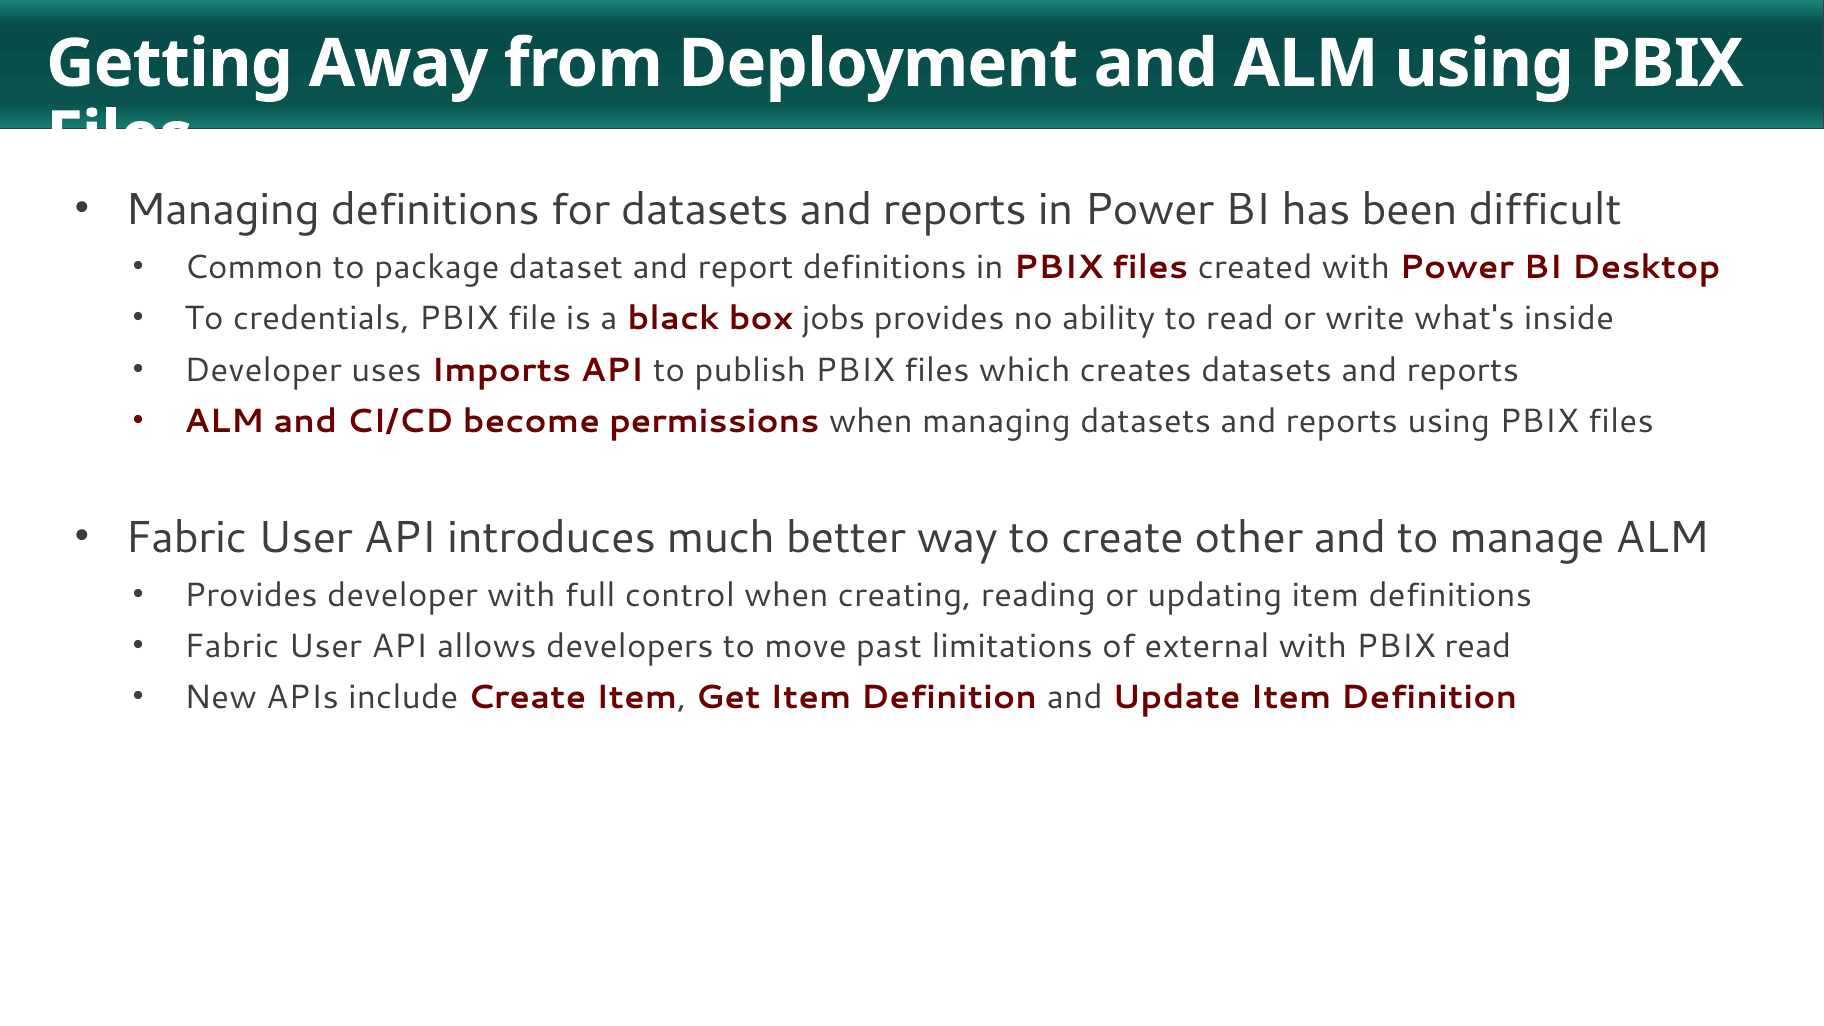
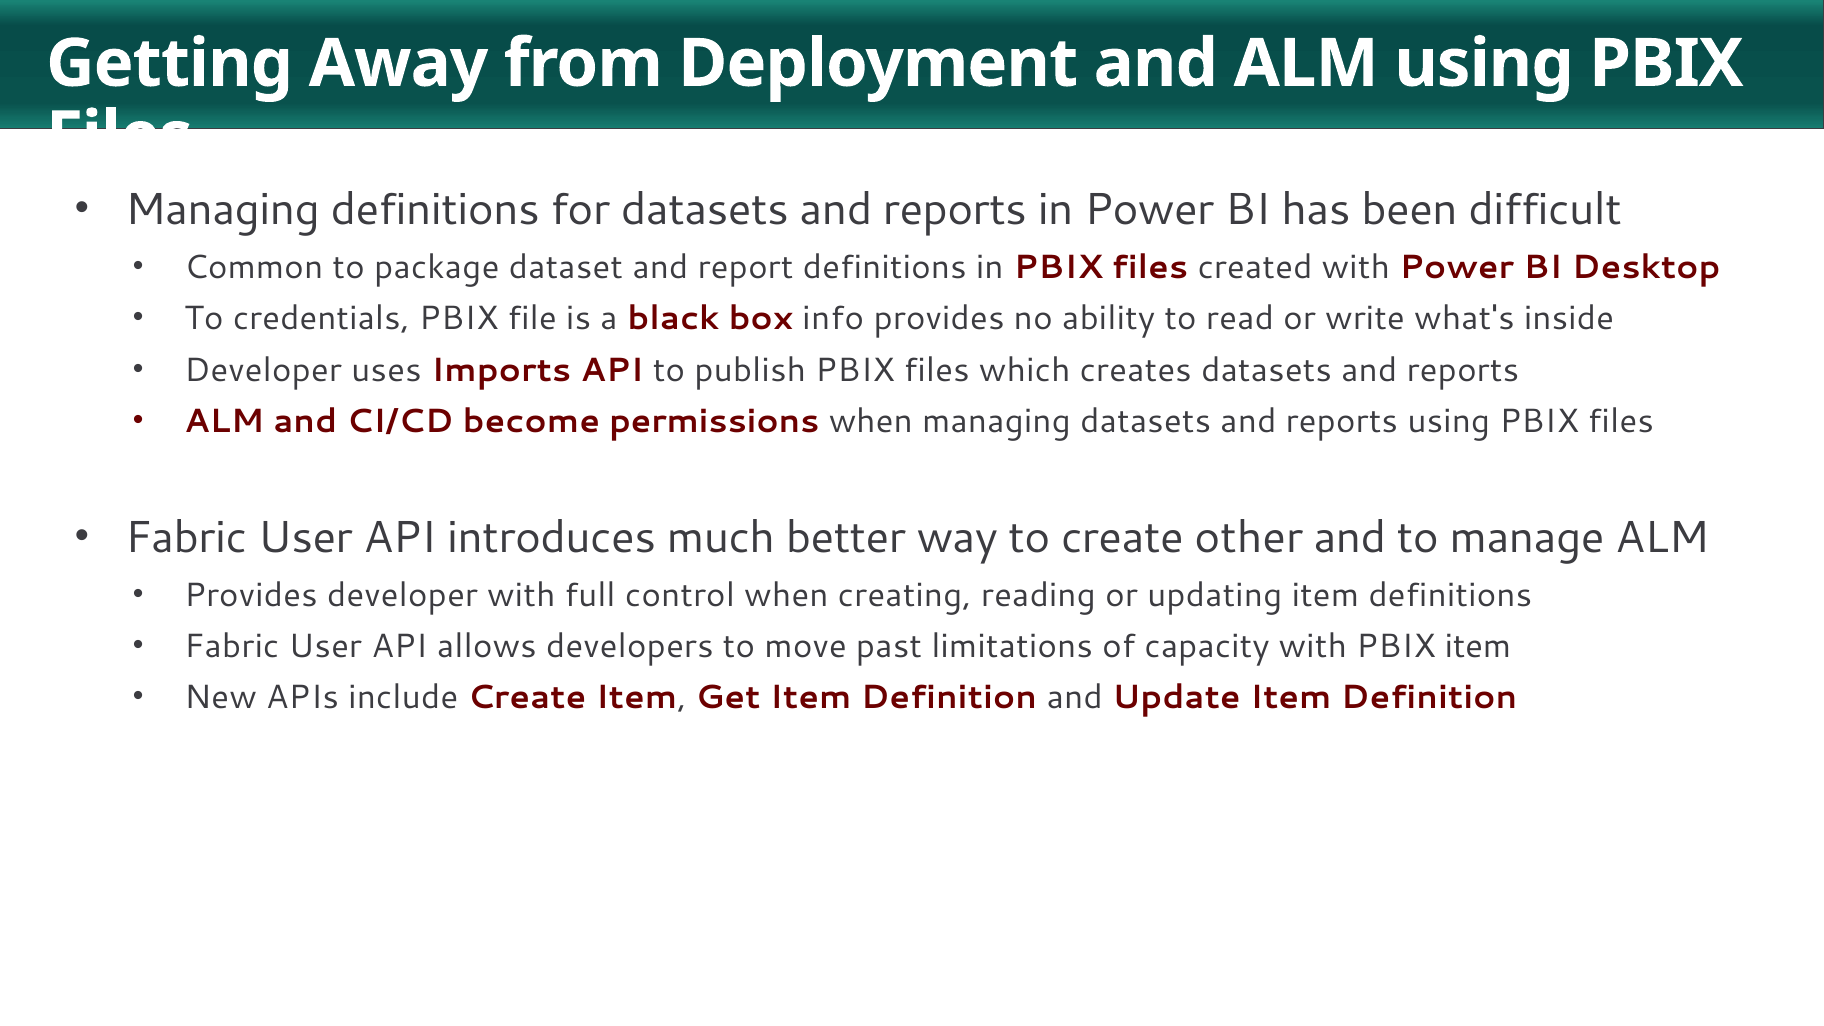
jobs: jobs -> info (833, 319)
external: external -> capacity (1207, 646)
PBIX read: read -> item (1478, 646)
